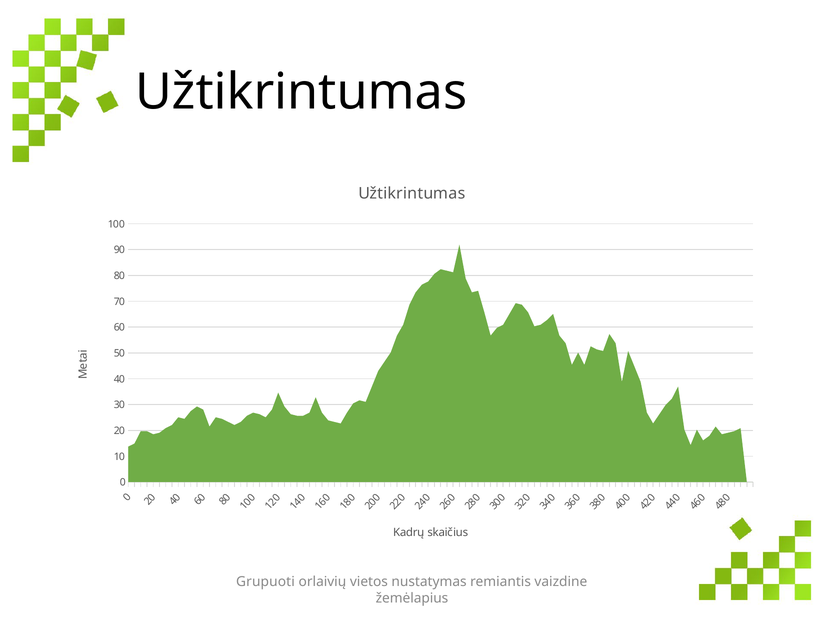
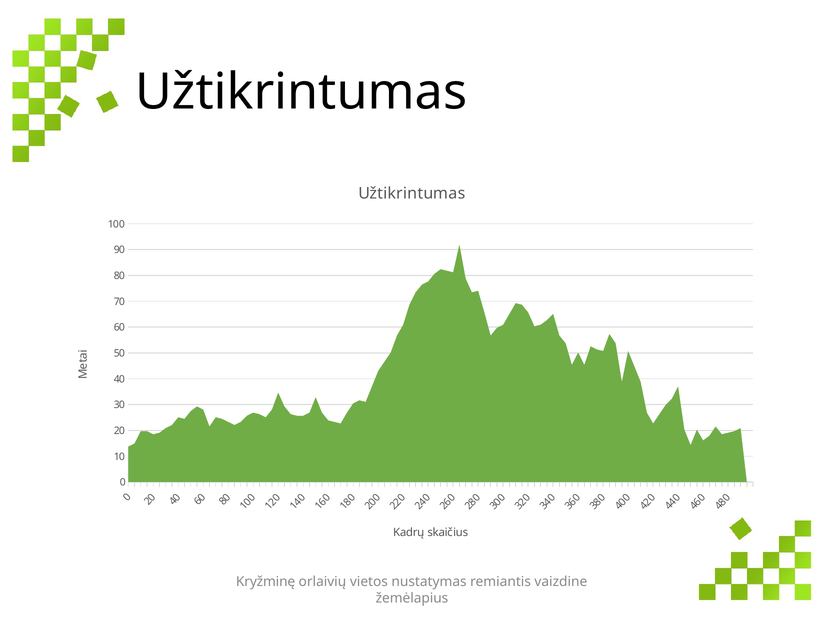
Grupuoti: Grupuoti -> Kryžminę (266, 582)
